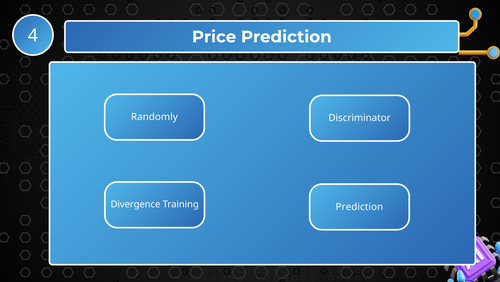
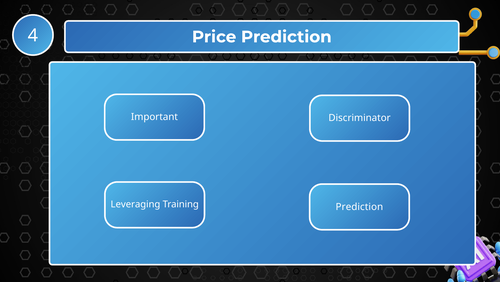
Randomly: Randomly -> Important (154, 117)
Divergence: Divergence -> Leveraging (135, 204)
